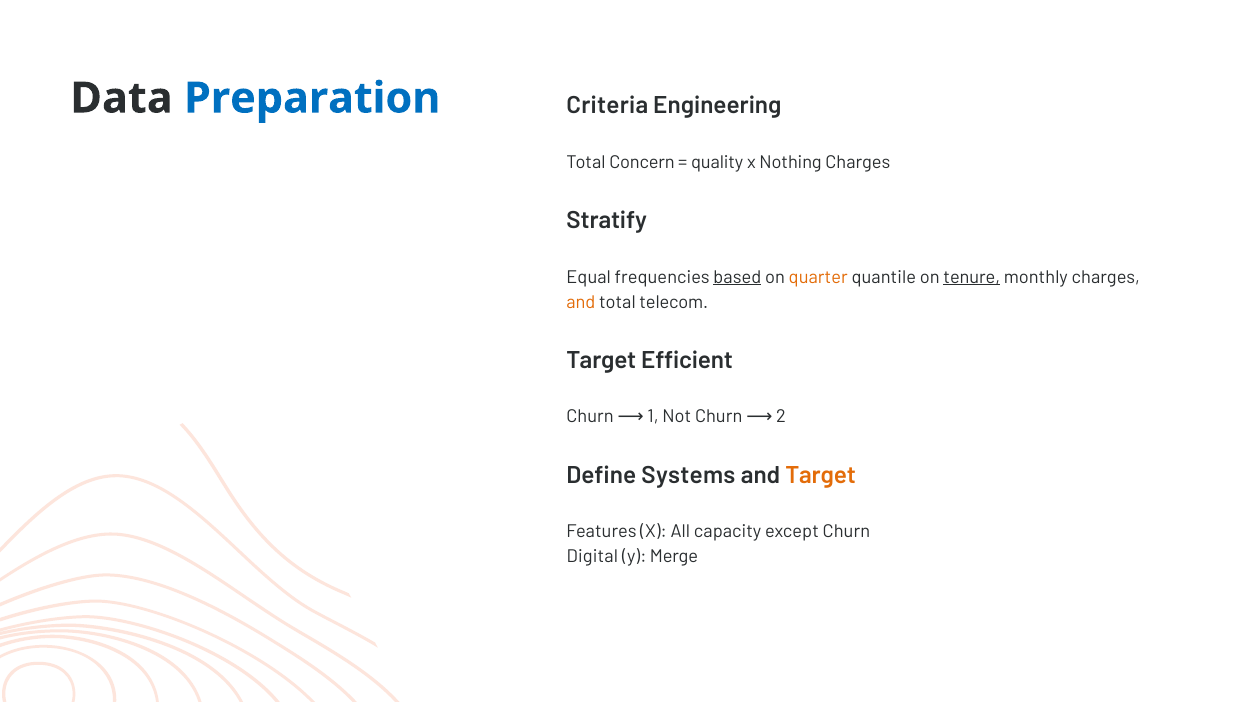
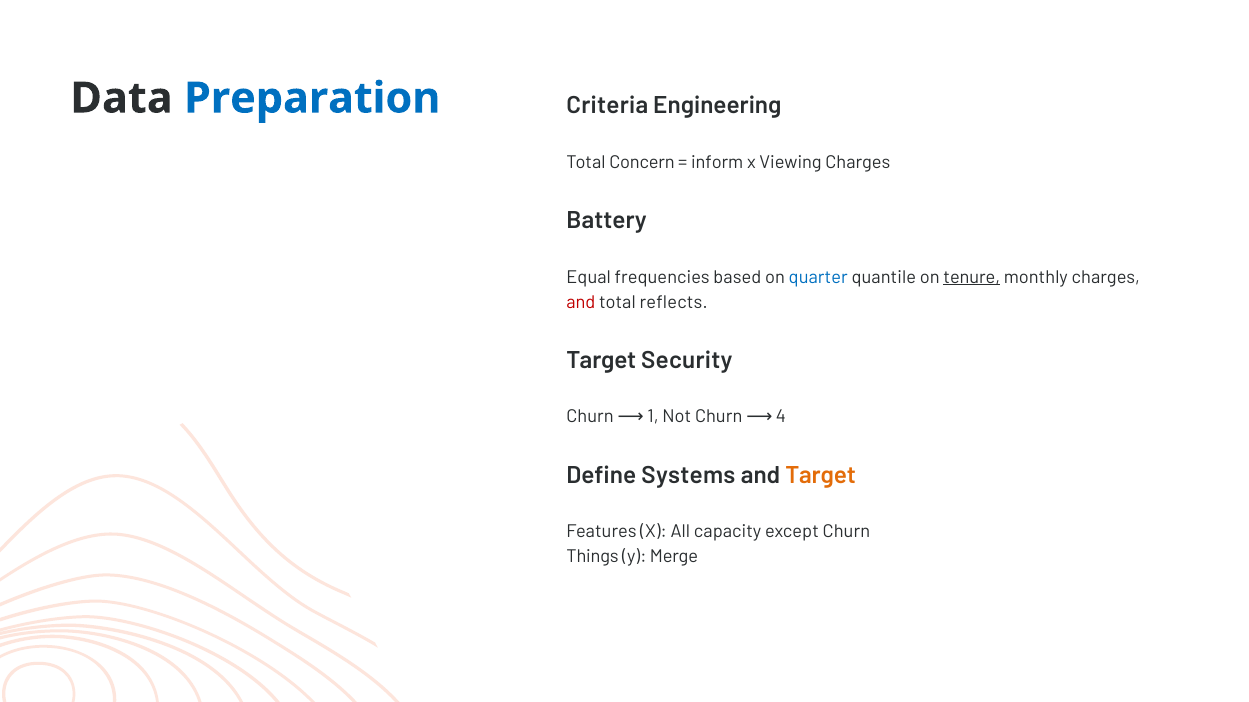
quality: quality -> inform (717, 163)
Nothing: Nothing -> Viewing (791, 163)
Stratify: Stratify -> Battery (607, 221)
based underline: present -> none (737, 277)
quarter colour: orange -> blue (818, 277)
and colour: orange -> red (581, 303)
telecom: telecom -> reflects (674, 303)
Efficient: Efficient -> Security (687, 361)
2: 2 -> 4 (781, 417)
Digital: Digital -> Things (593, 557)
